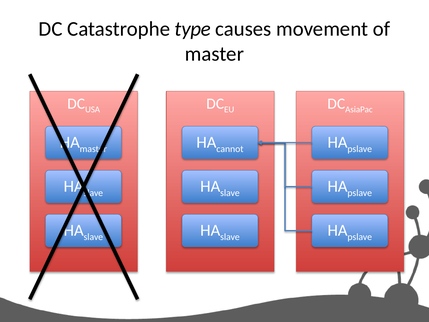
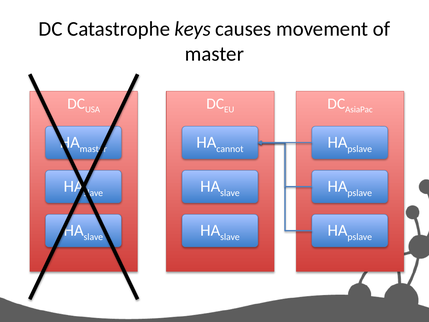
type: type -> keys (193, 29)
